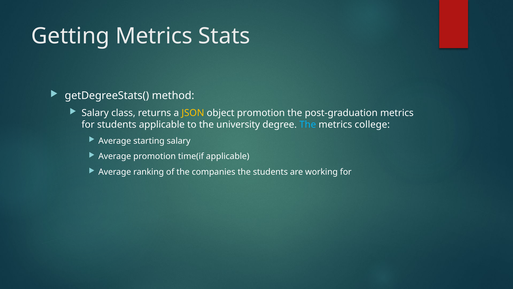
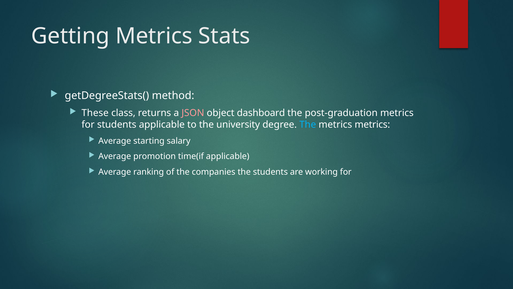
Salary: Salary -> These (95, 113)
JSON colour: yellow -> pink (193, 113)
object promotion: promotion -> dashboard (261, 113)
metrics college: college -> metrics (372, 124)
